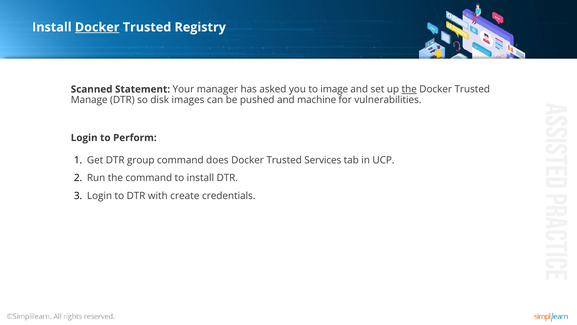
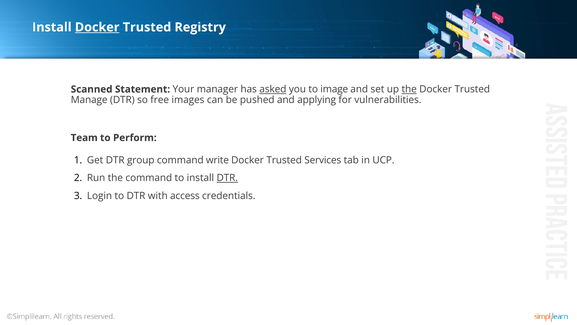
asked underline: none -> present (273, 89)
disk: disk -> free (160, 100)
machine: machine -> applying (317, 100)
Login: Login -> Team (84, 138)
does: does -> write (217, 160)
DTR underline: none -> present (227, 178)
create: create -> access (185, 196)
